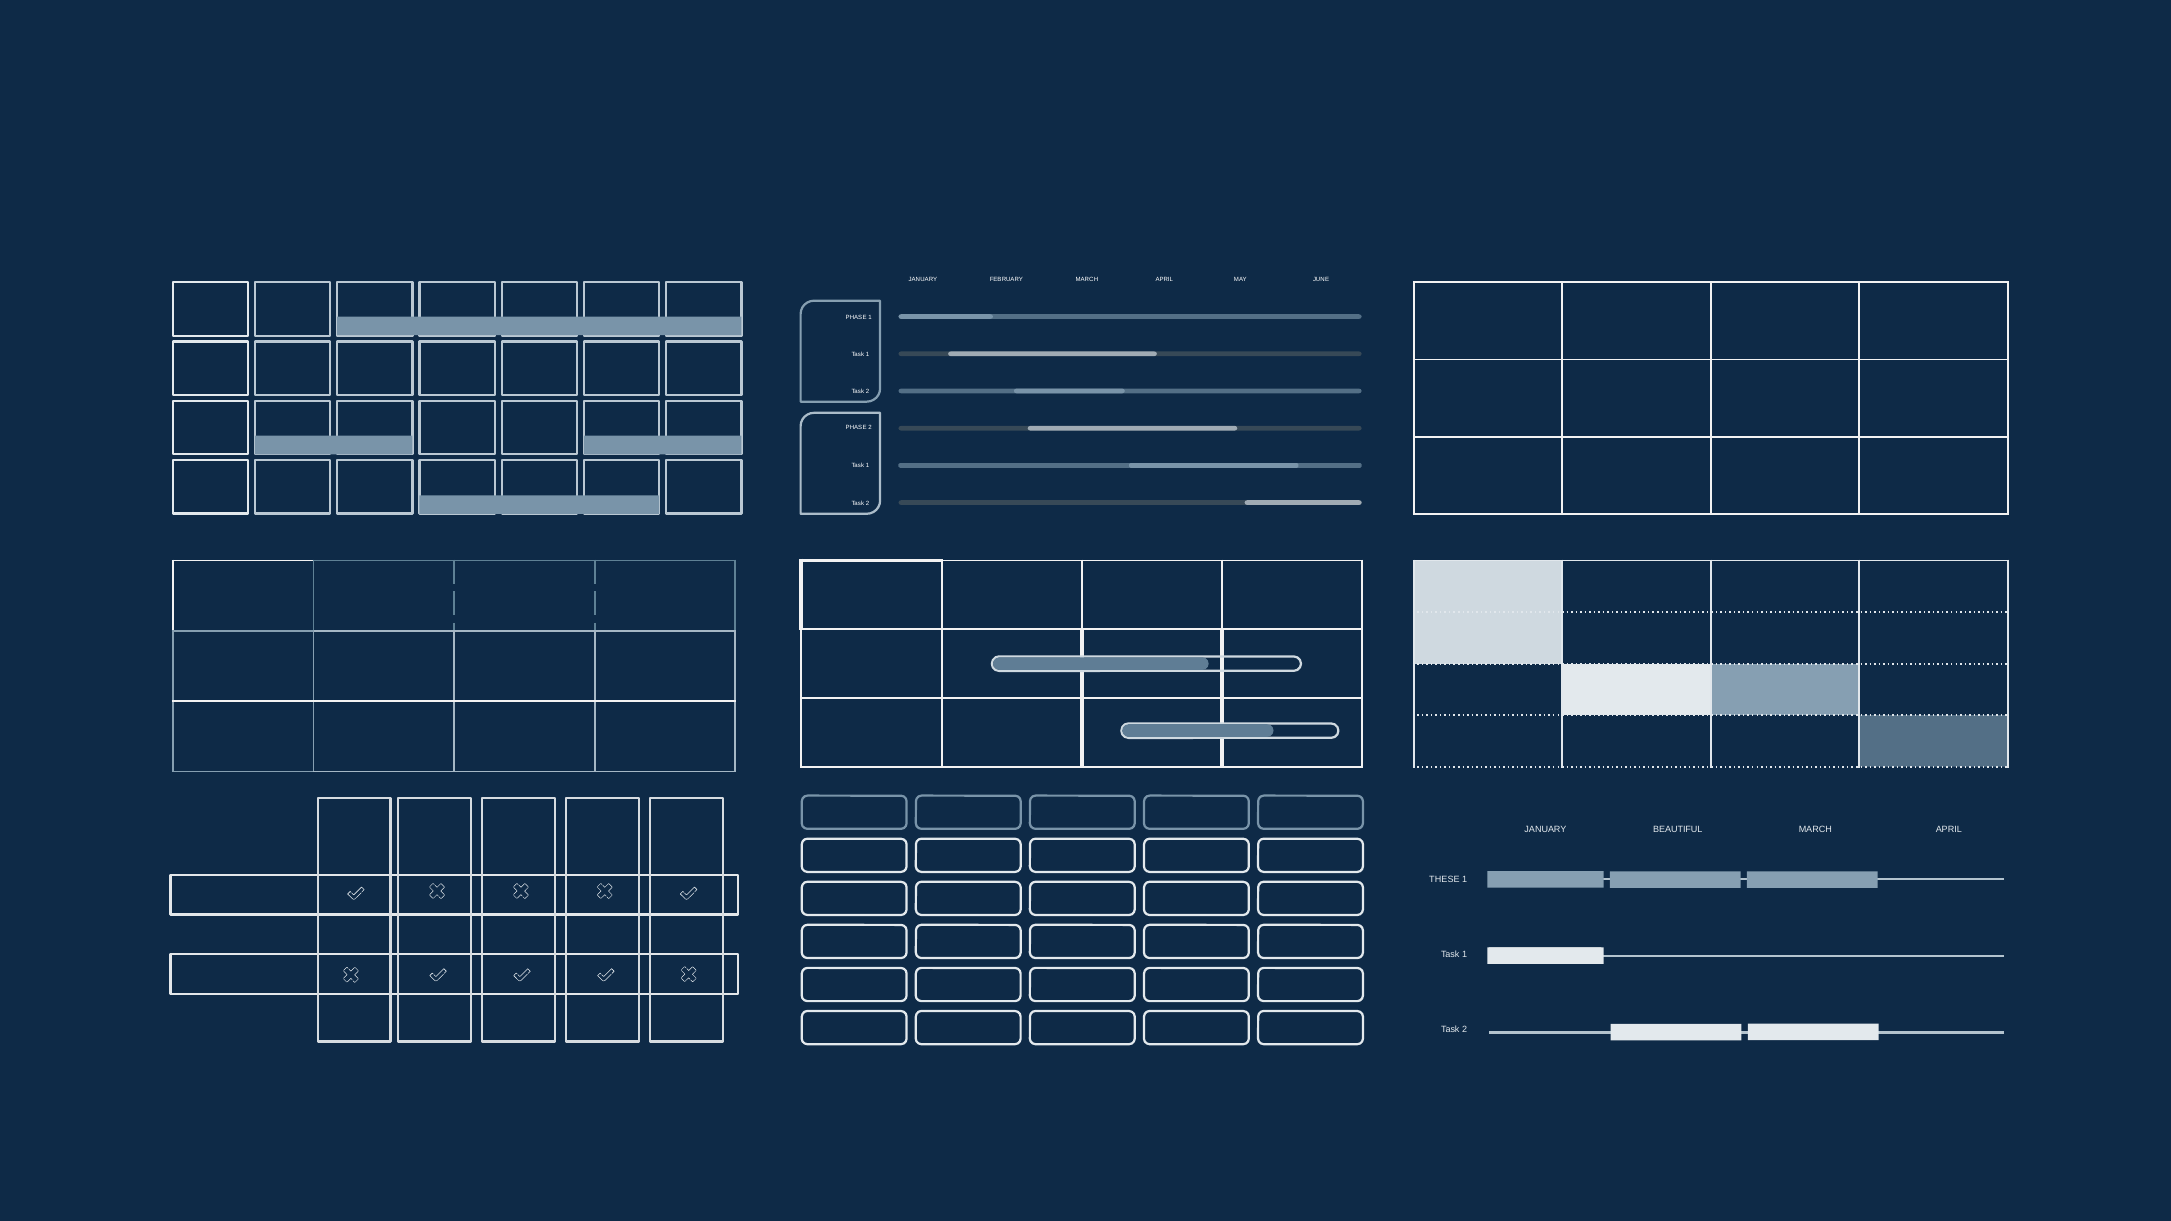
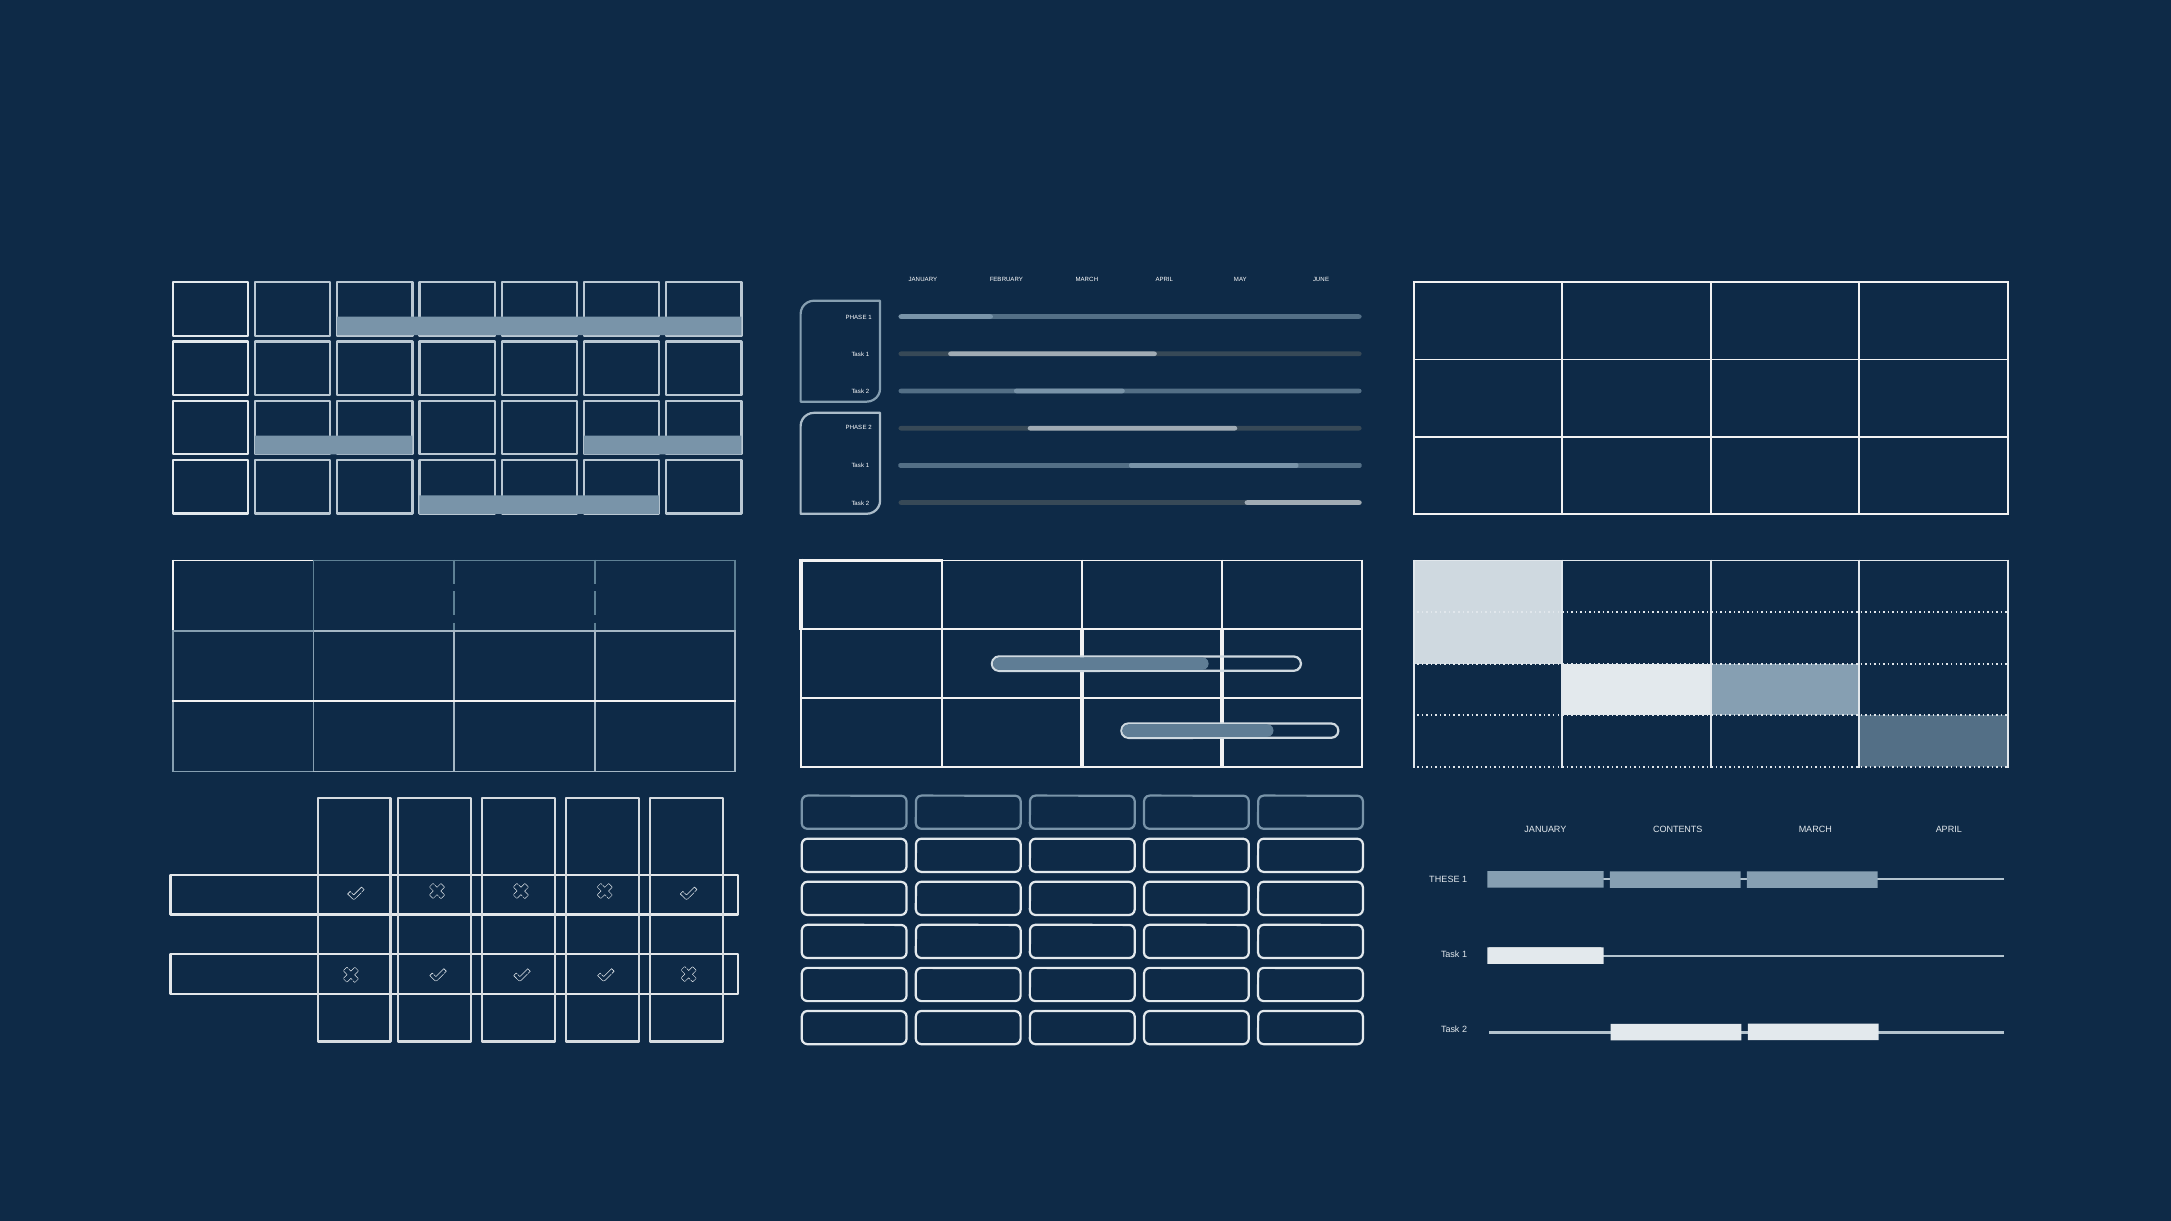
BEAUTIFUL: BEAUTIFUL -> CONTENTS (1678, 830)
